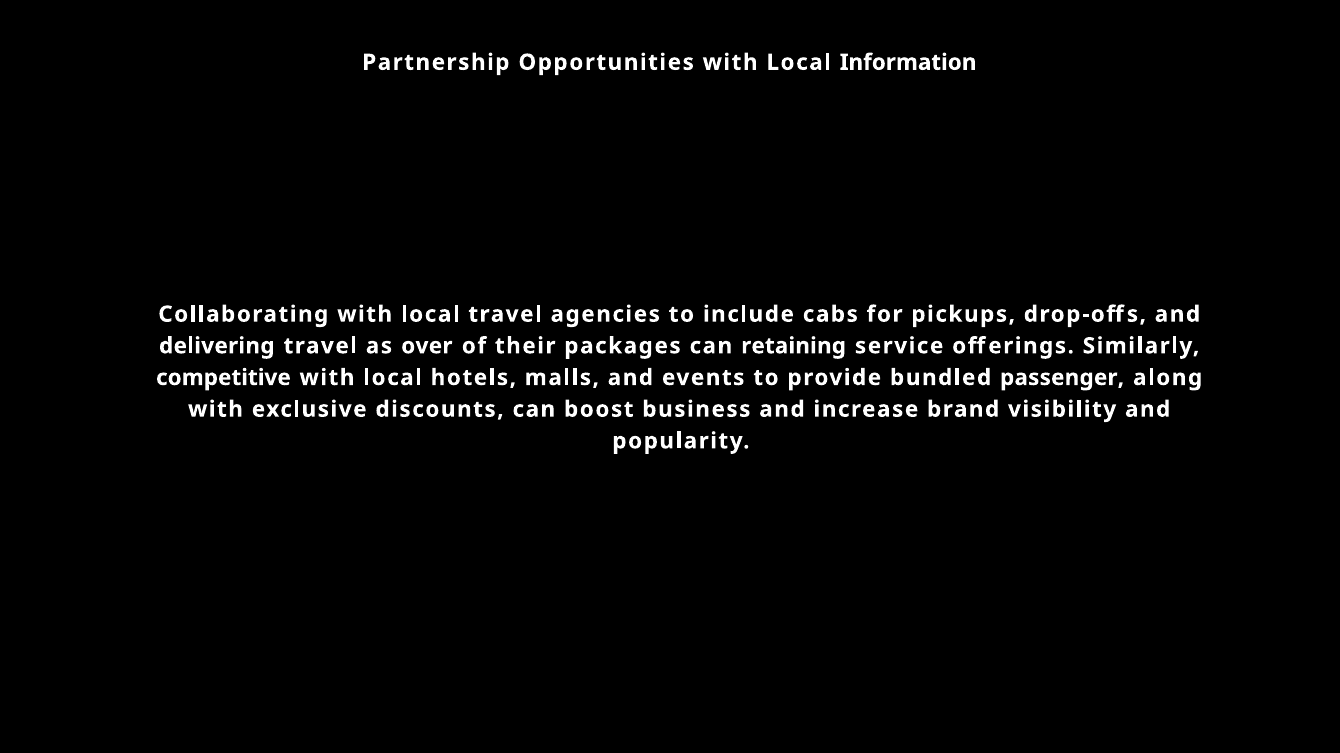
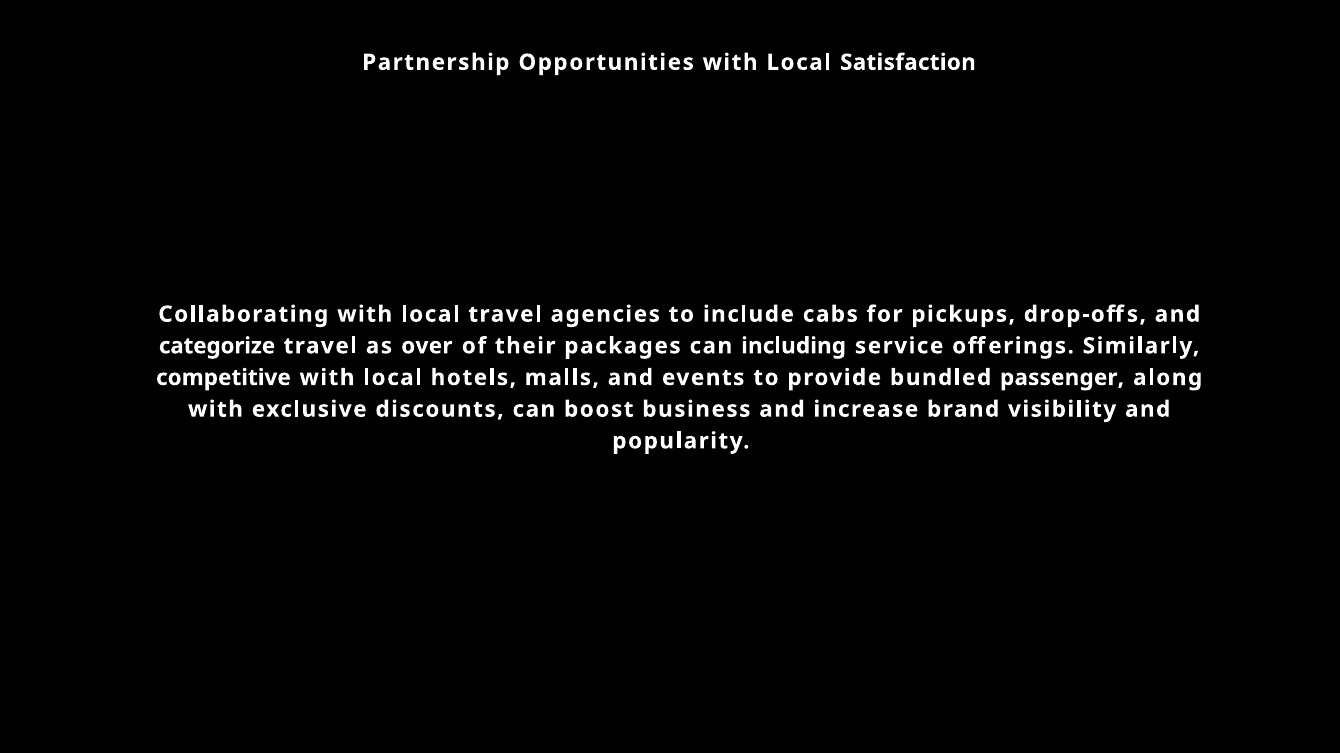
Information: Information -> Satisfaction (908, 62)
delivering: delivering -> categorize (217, 346)
retaining: retaining -> including (794, 346)
